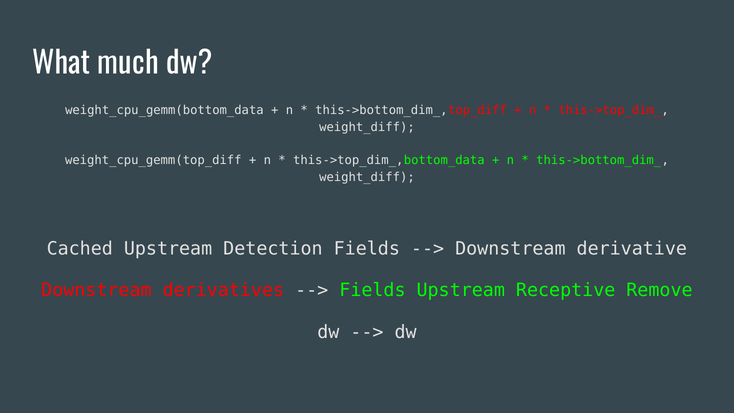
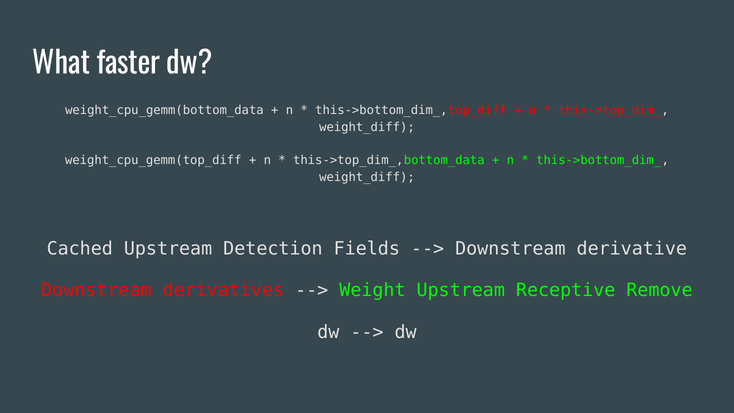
much: much -> faster (128, 64)
Fields: Fields -> Weight (372, 290)
